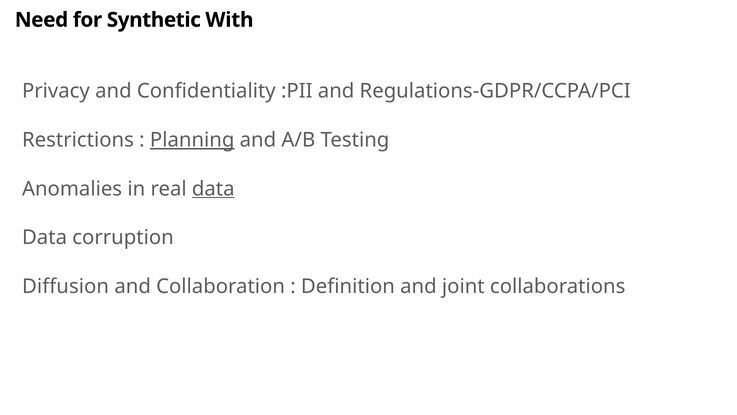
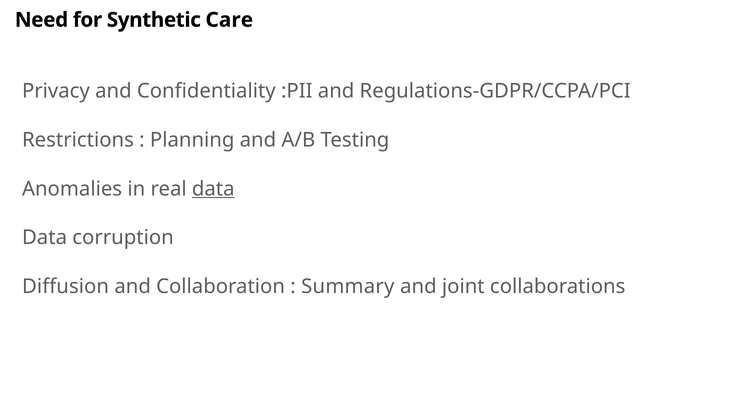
With: With -> Care (229, 20)
Planning underline: present -> none (192, 140)
Definition: Definition -> Summary (348, 286)
